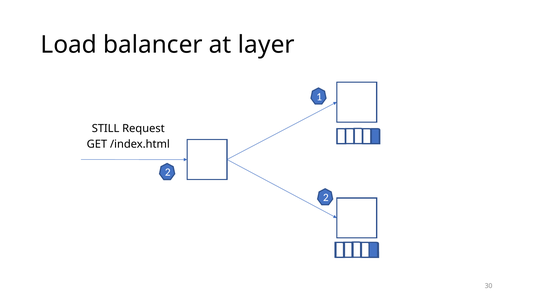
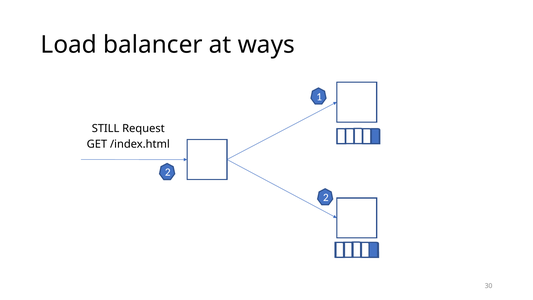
layer: layer -> ways (266, 45)
